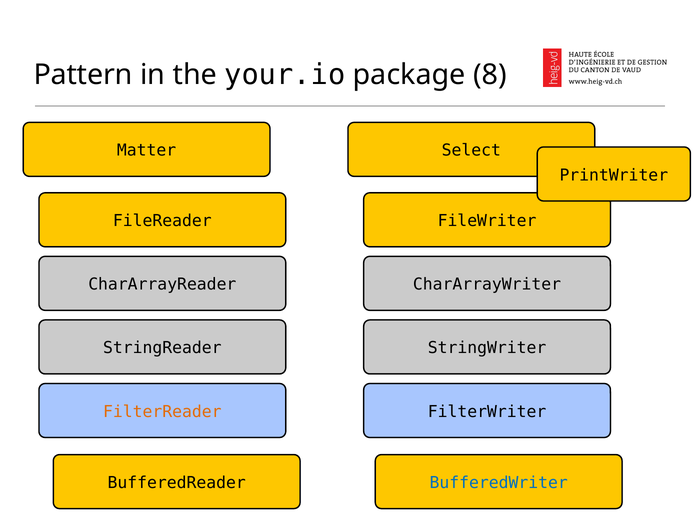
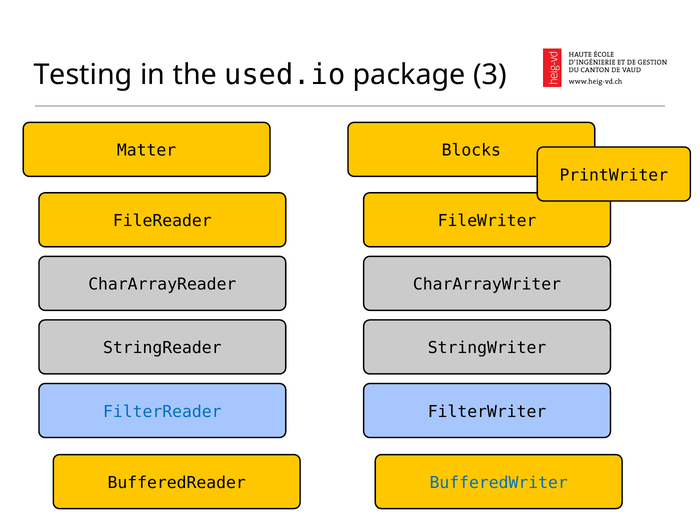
Pattern: Pattern -> Testing (83, 75)
your.io: your.io -> used.io (285, 75)
8: 8 -> 3 (490, 75)
Select: Select -> Blocks (471, 151)
FilterReader colour: orange -> blue (162, 412)
